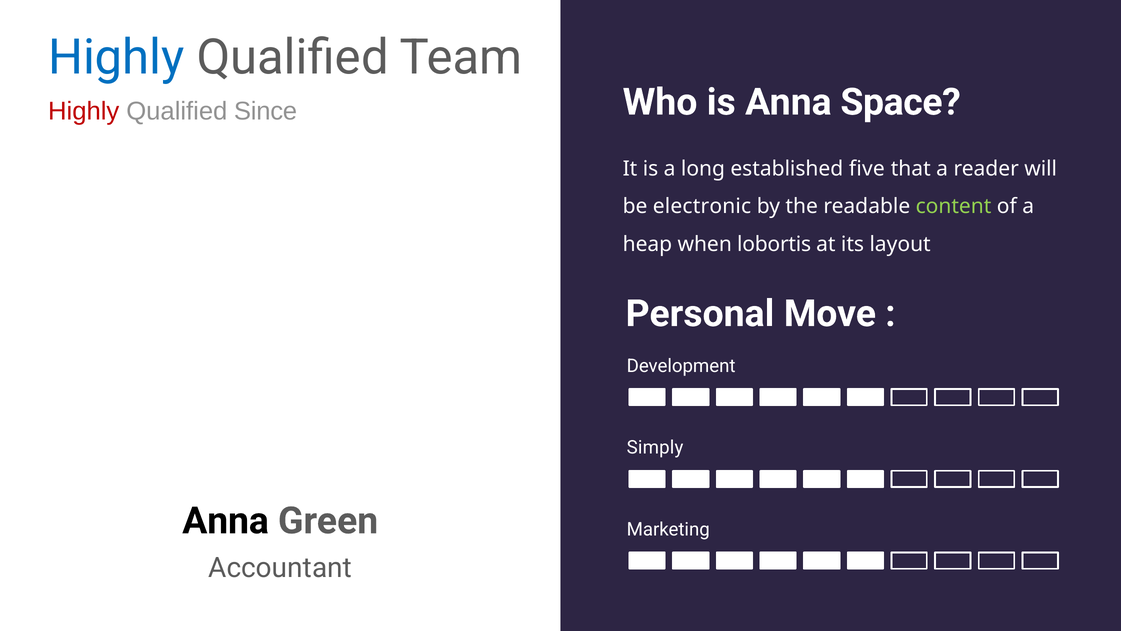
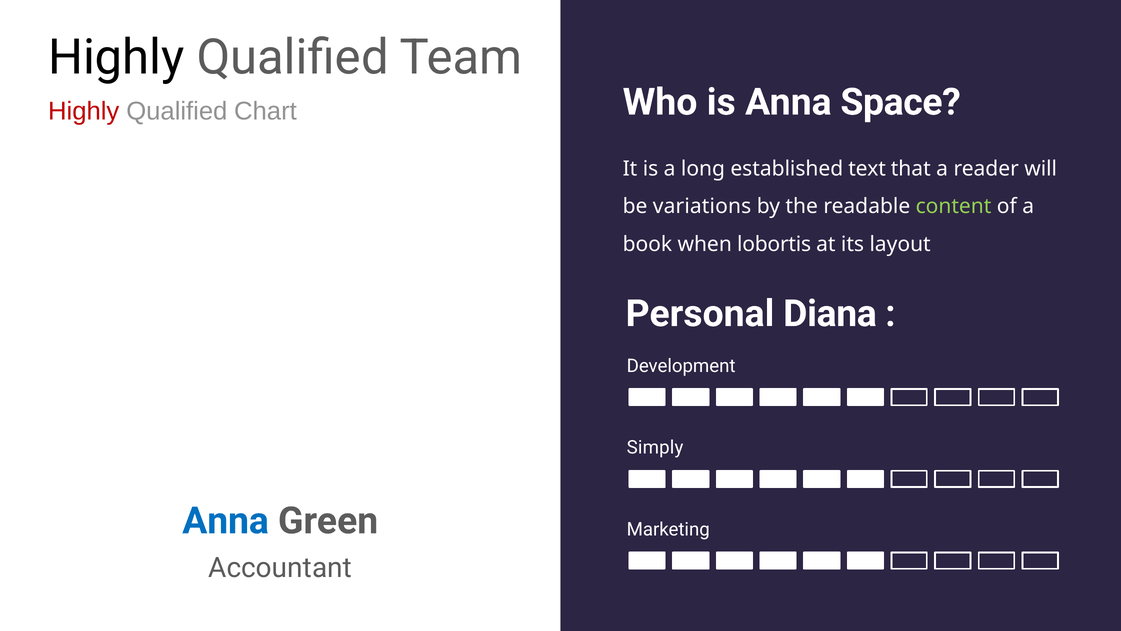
Highly colour: blue -> black (116, 58)
Since: Since -> Chart (265, 111)
five: five -> text (867, 169)
electronic: electronic -> variations (702, 206)
heap: heap -> book (647, 244)
Move: Move -> Diana (830, 314)
Anna colour: black -> blue (226, 521)
